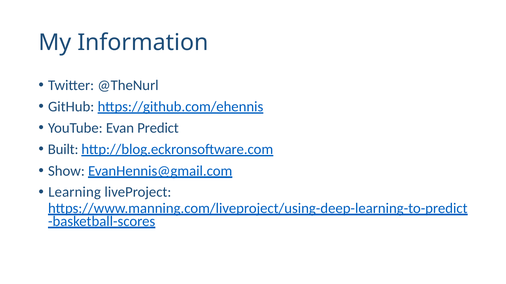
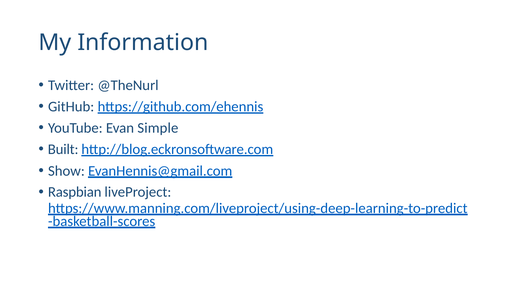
Predict: Predict -> Simple (158, 128)
Learning: Learning -> Raspbian (75, 192)
